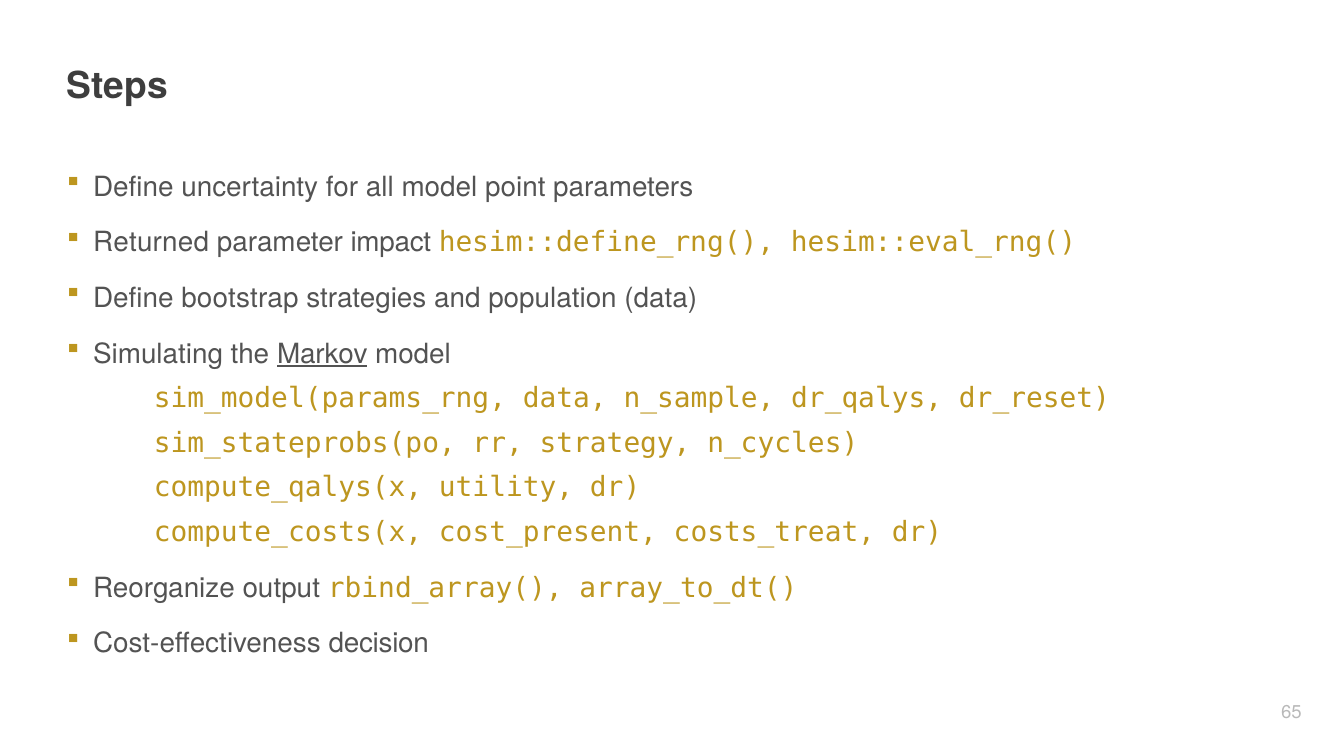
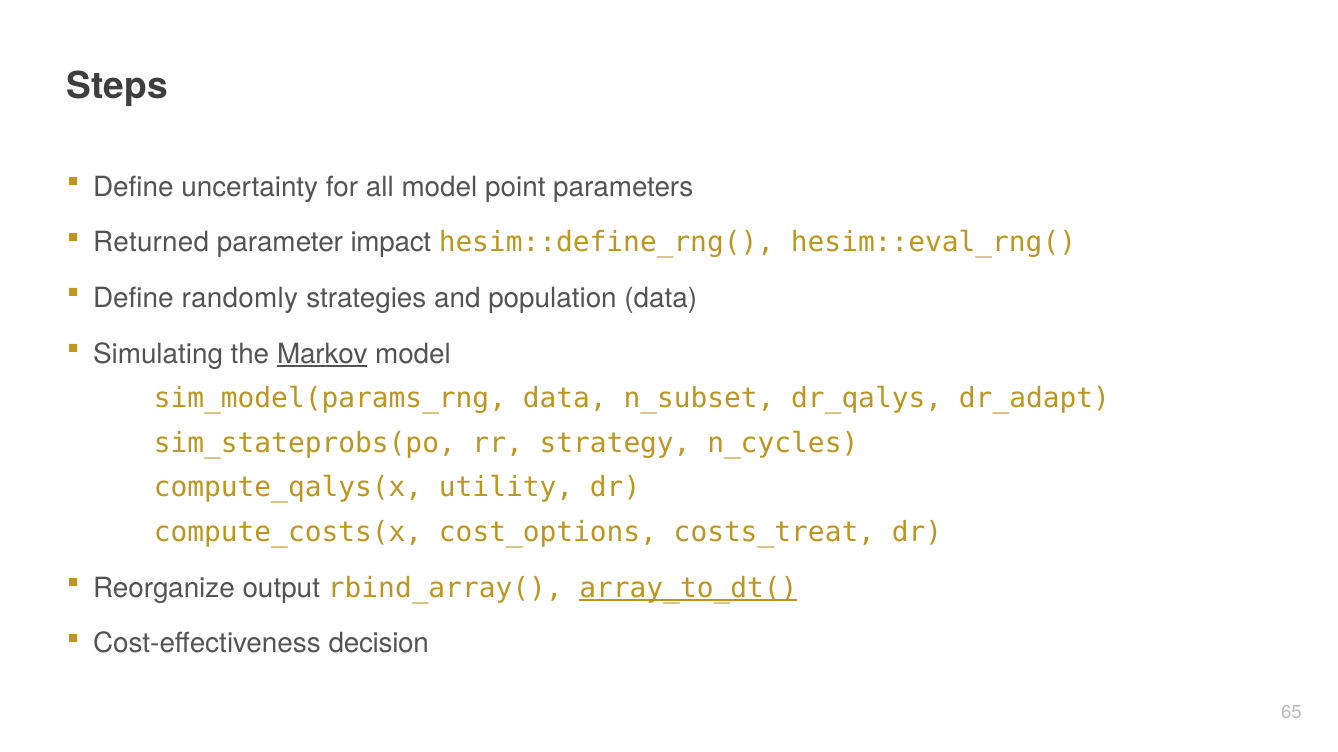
bootstrap: bootstrap -> randomly (240, 299)
n_sample: n_sample -> n_subset (699, 399)
dr_reset: dr_reset -> dr_adapt (1034, 399)
cost_present: cost_present -> cost_options (548, 533)
array_to_dt( underline: none -> present (688, 588)
